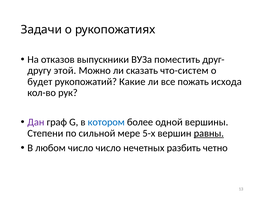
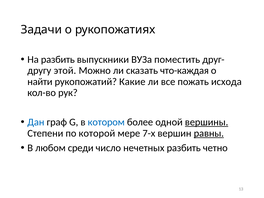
На отказов: отказов -> разбить (58, 59)
что-систем: что-систем -> что-каждая (184, 71)
будет: будет -> найти (40, 82)
Дан colour: purple -> blue (36, 122)
вершины underline: none -> present (207, 122)
сильной: сильной -> которой (97, 133)
5-х: 5-х -> 7-х (149, 133)
любом число: число -> среди (81, 148)
